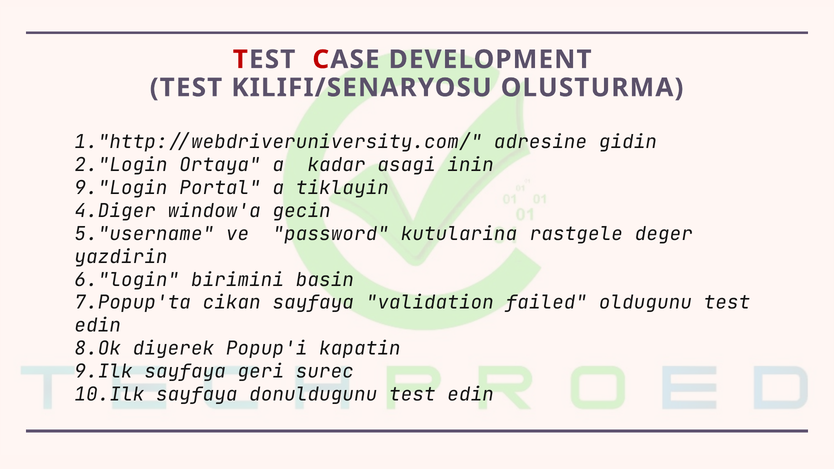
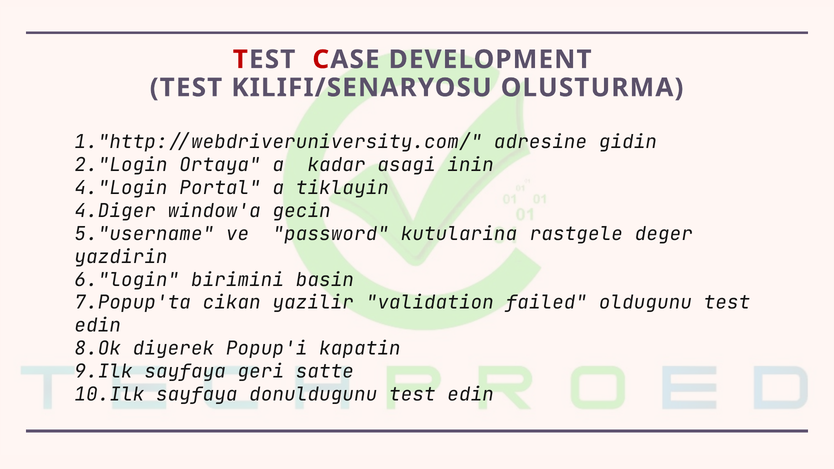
9."Login: 9."Login -> 4."Login (121, 188)
cikan sayfaya: sayfaya -> yazilir (313, 303)
surec: surec -> satte (325, 371)
